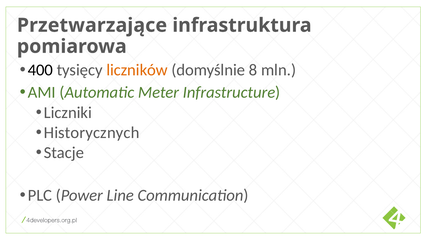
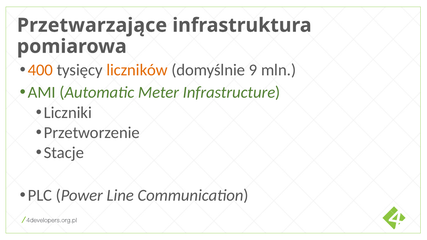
400 colour: black -> orange (40, 70)
8: 8 -> 9 (253, 70)
Historycznych: Historycznych -> Przetworzenie (92, 133)
